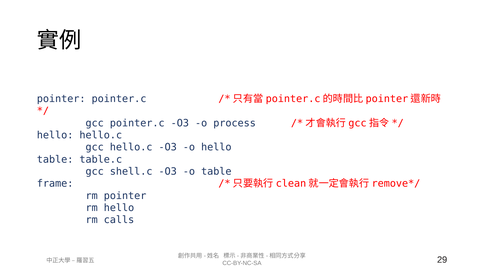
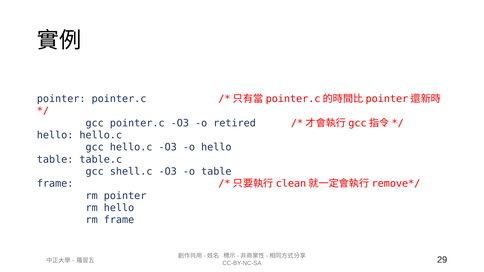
process: process -> retired (235, 123)
rm calls: calls -> frame (119, 220)
